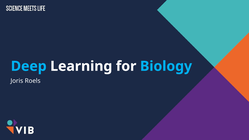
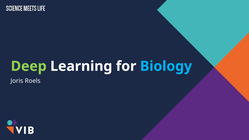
Deep colour: light blue -> light green (29, 66)
